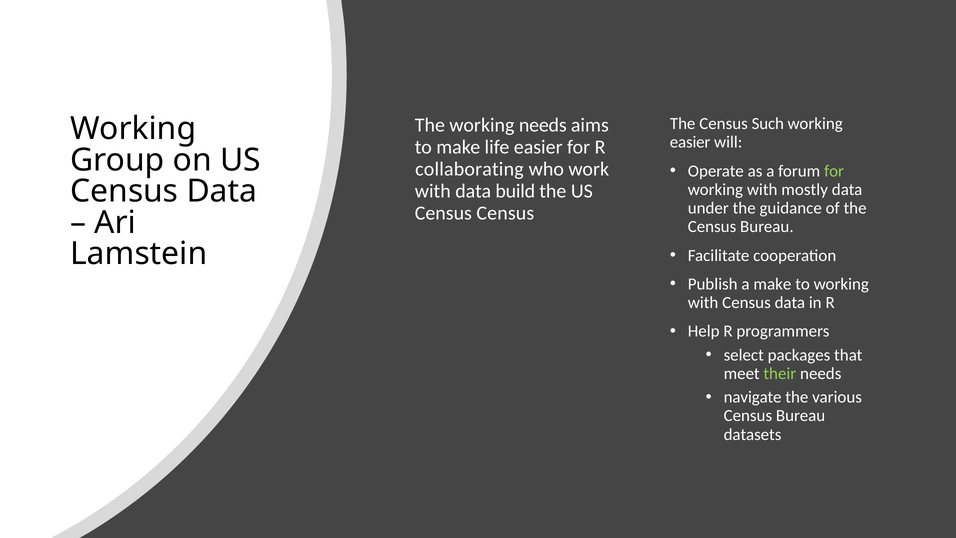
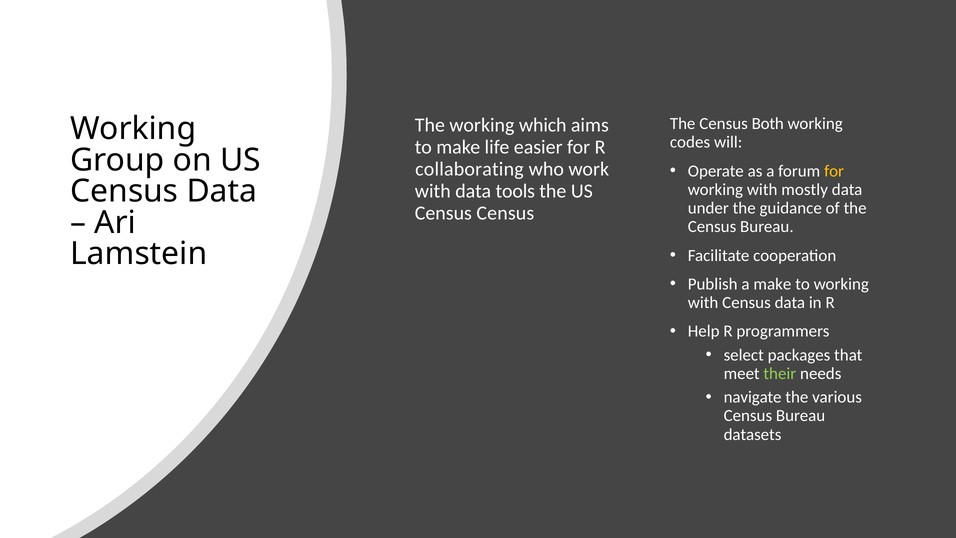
Such: Such -> Both (768, 124)
working needs: needs -> which (543, 125)
easier: easier -> codes (690, 142)
for colour: light green -> yellow (834, 171)
build: build -> tools (515, 191)
